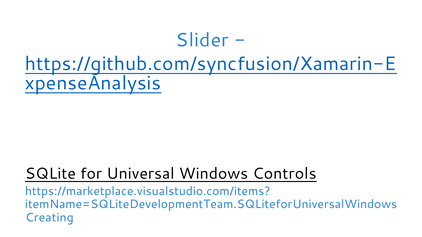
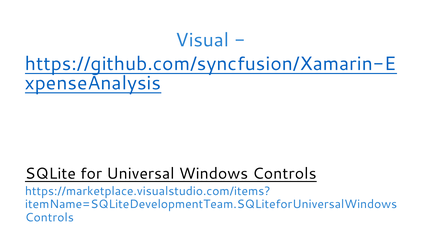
Slider: Slider -> Visual (202, 40)
Creating: Creating -> Controls (49, 218)
